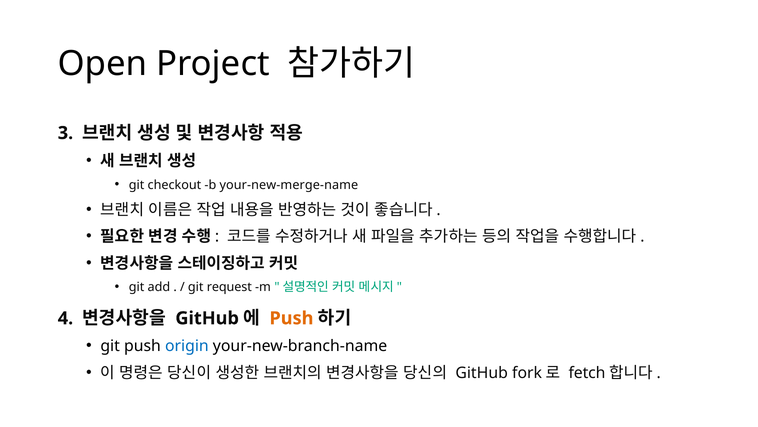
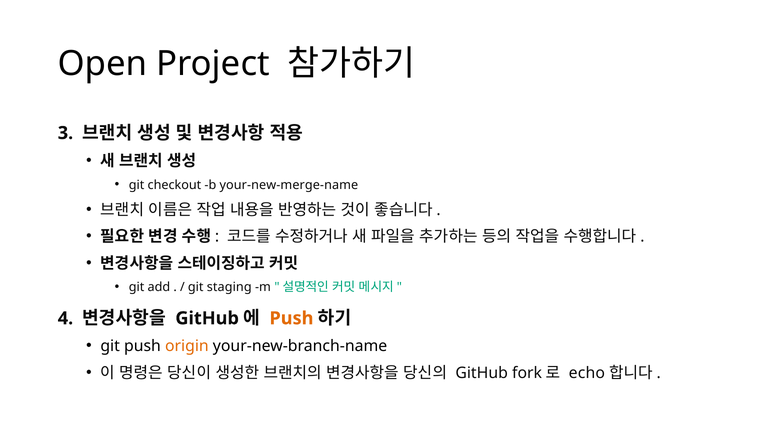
request: request -> staging (229, 287)
origin colour: blue -> orange (187, 346)
fetch: fetch -> echo (587, 372)
